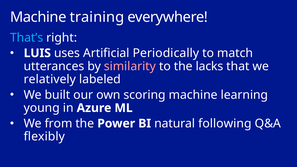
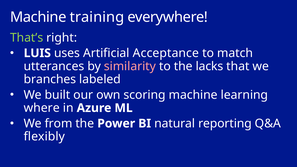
That’s colour: light blue -> light green (27, 38)
Periodically: Periodically -> Acceptance (166, 53)
relatively: relatively -> branches (50, 79)
young: young -> where (42, 108)
following: following -> reporting (225, 124)
